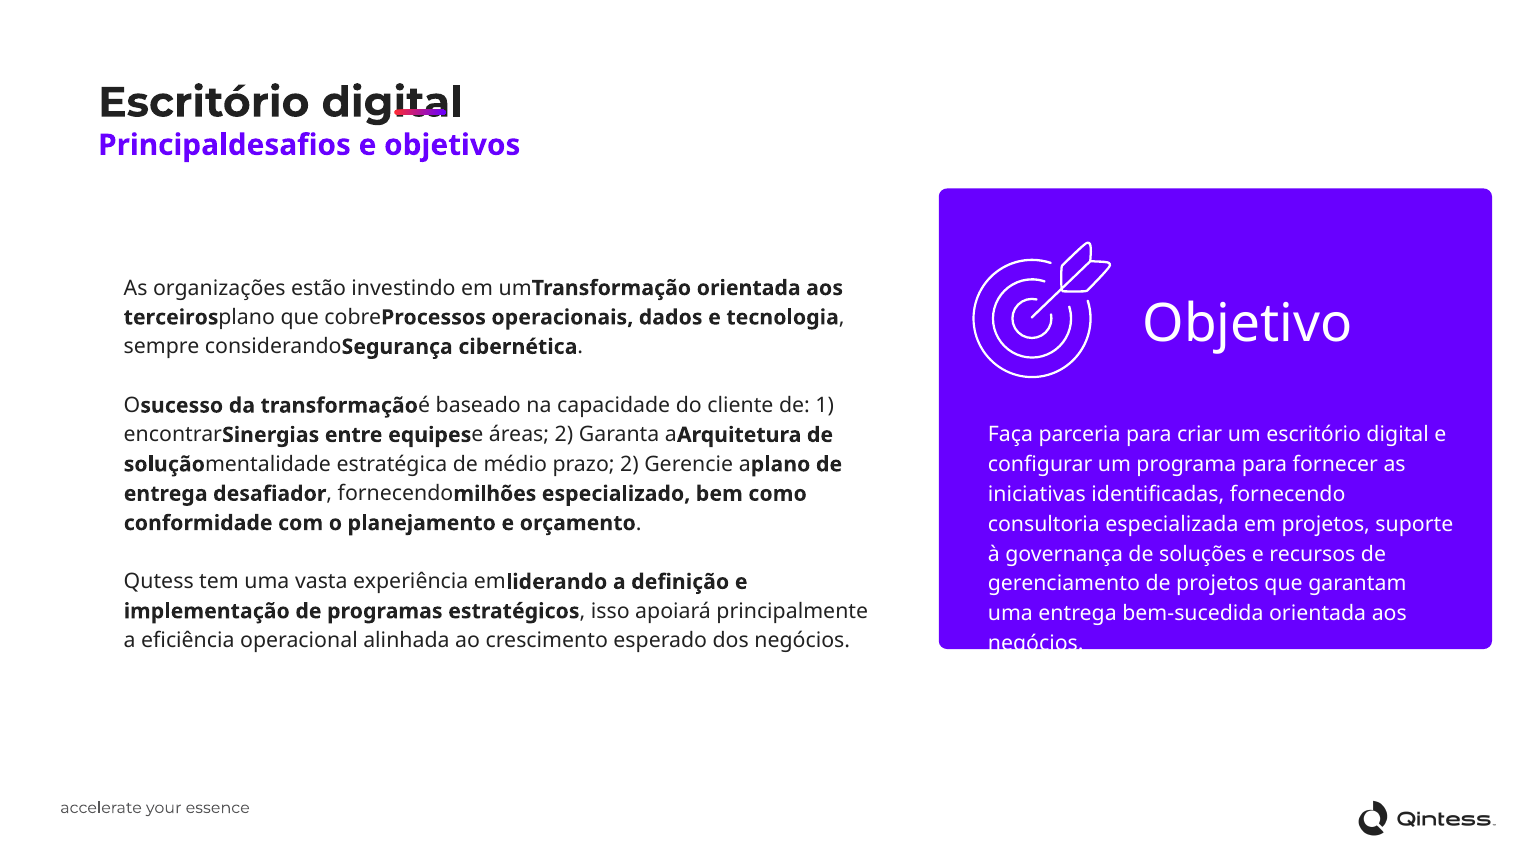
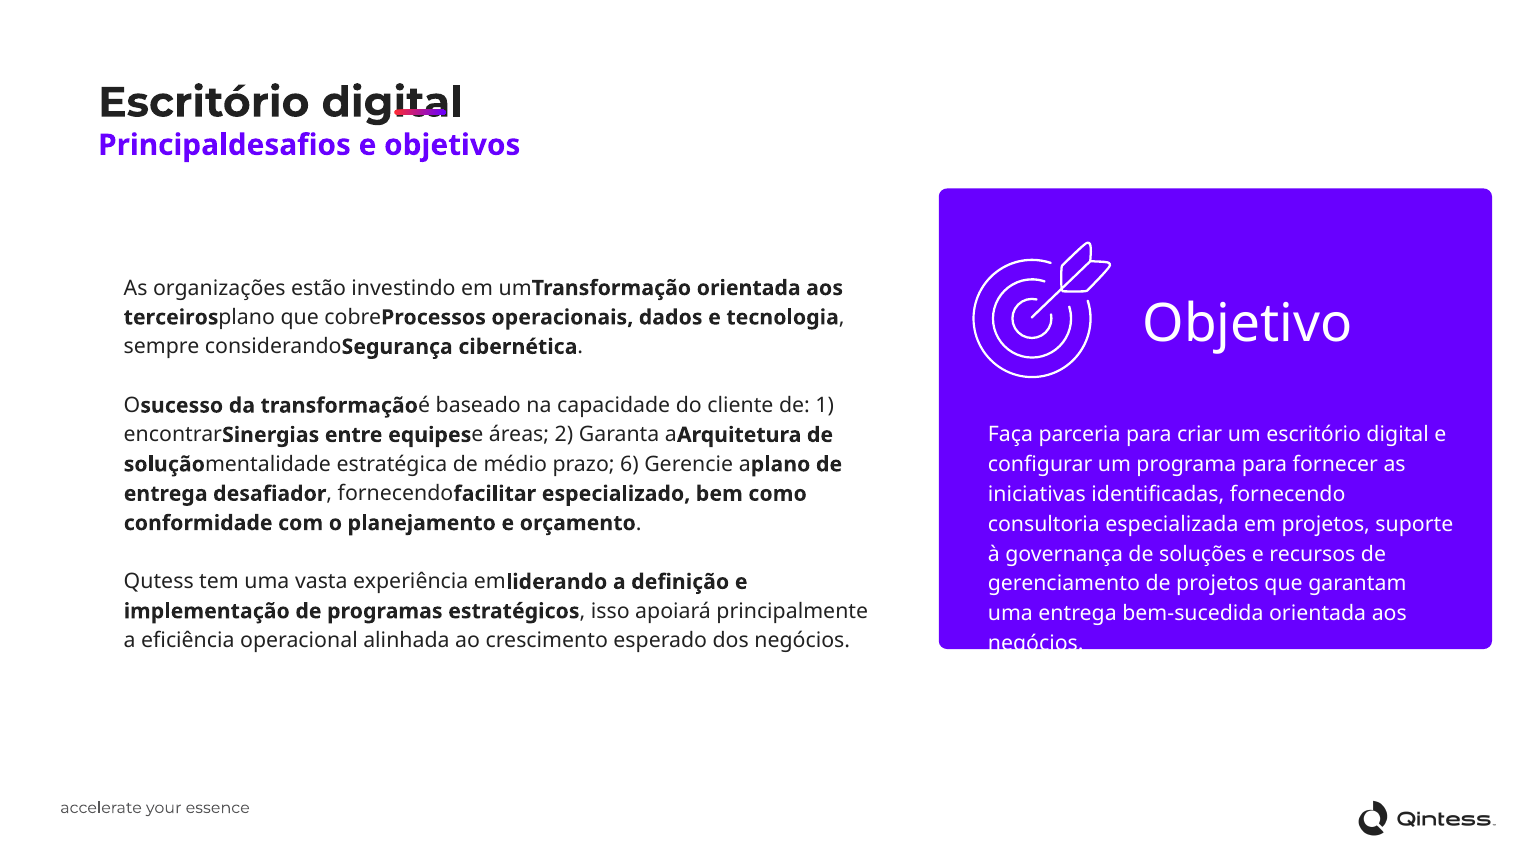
prazo 2: 2 -> 6 (629, 464)
milhões: milhões -> facilitar (495, 494)
